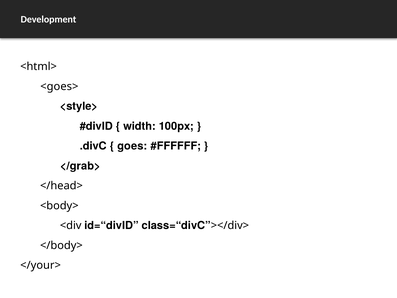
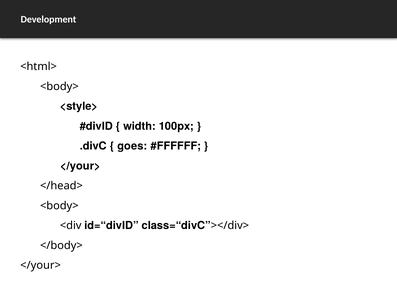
<goes>: <goes> -> <body> (59, 86)
</grab>: </grab> -> </your> (80, 166)
